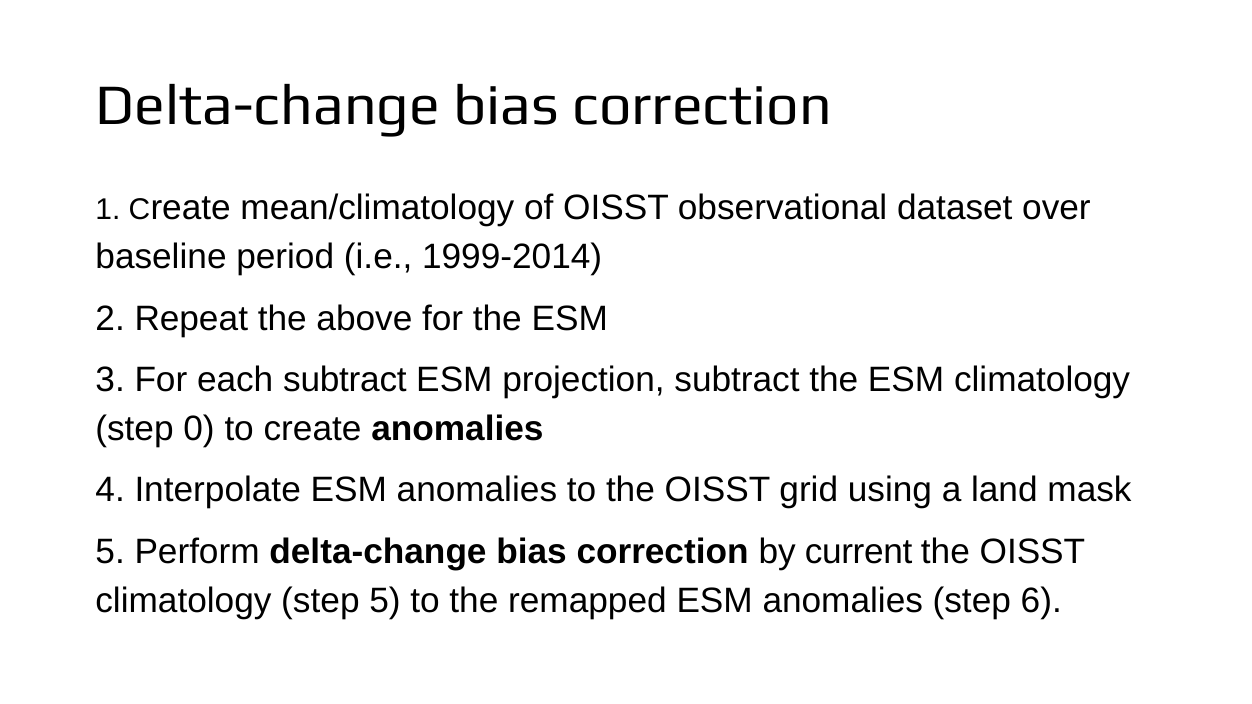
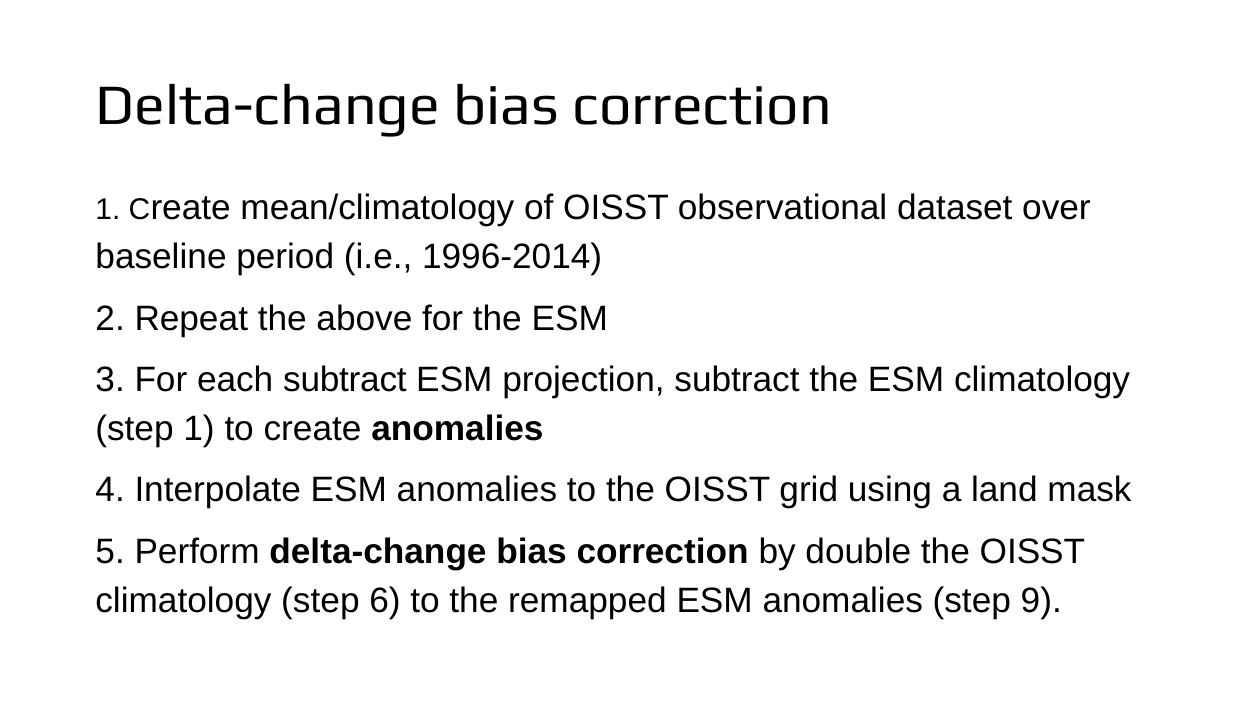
1999-2014: 1999-2014 -> 1996-2014 (512, 257)
step 0: 0 -> 1 (199, 429)
current: current -> double (858, 552)
step 5: 5 -> 6 (385, 601)
6: 6 -> 9 (1041, 601)
